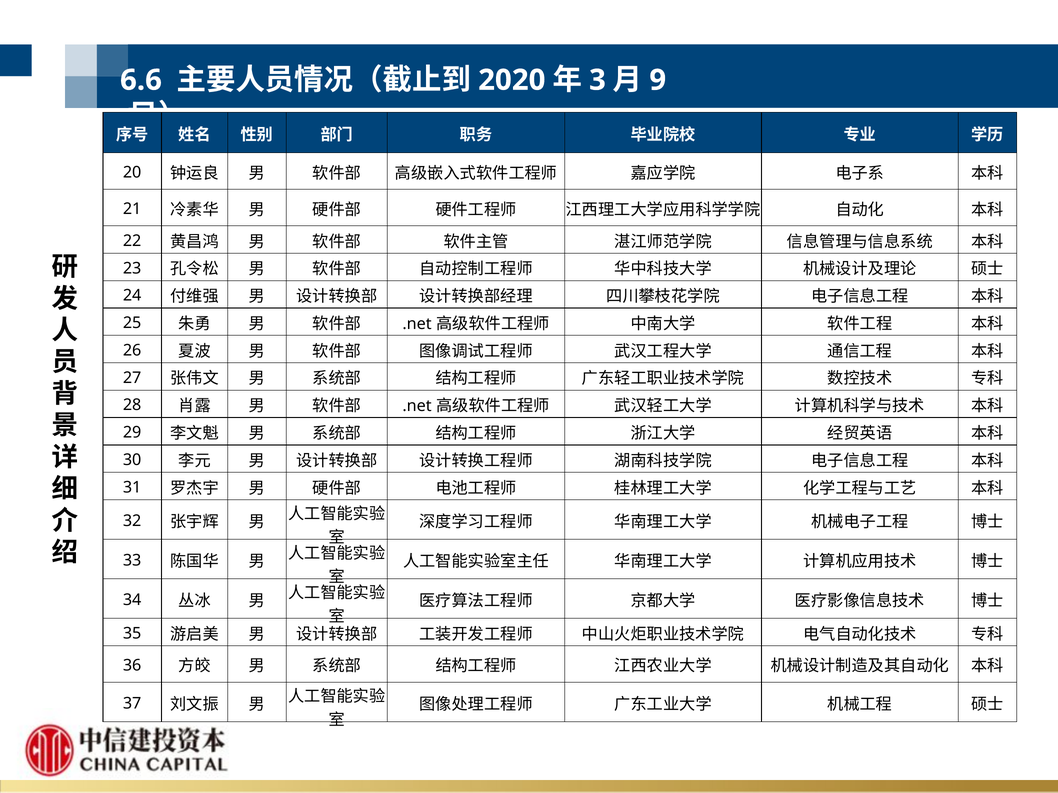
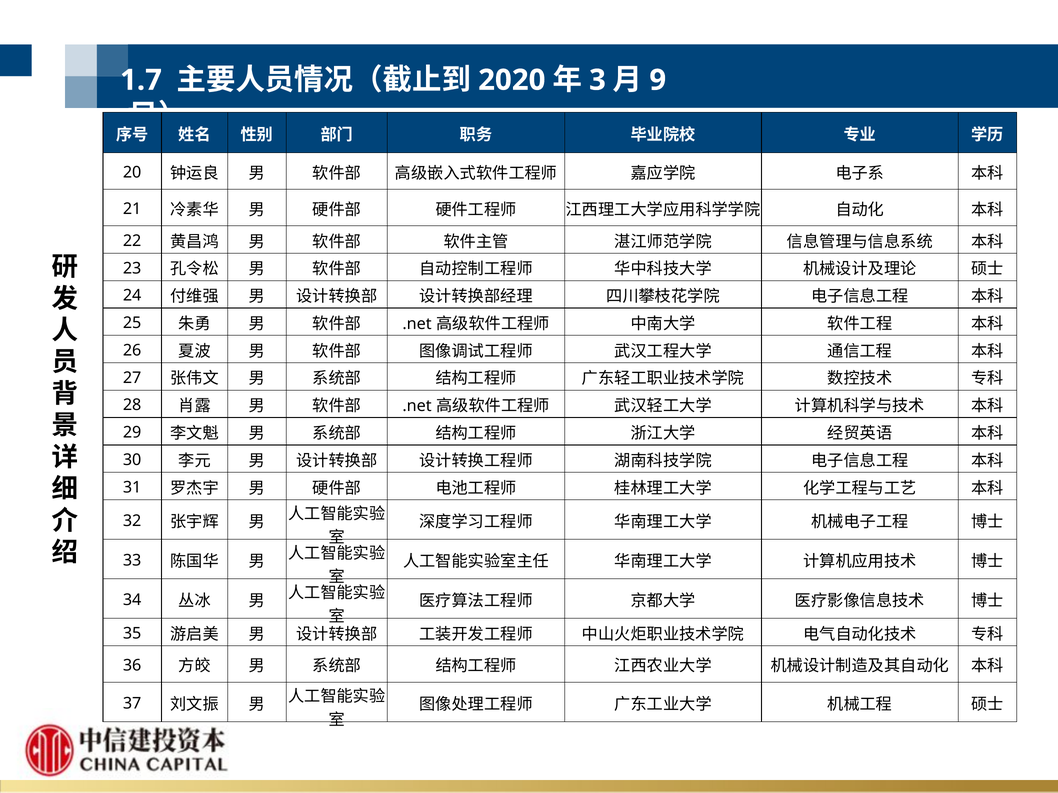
6.6: 6.6 -> 1.7 (141, 80)
